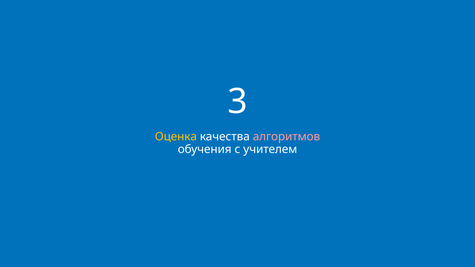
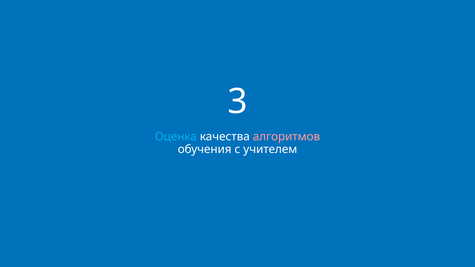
Оценка colour: yellow -> light blue (176, 137)
